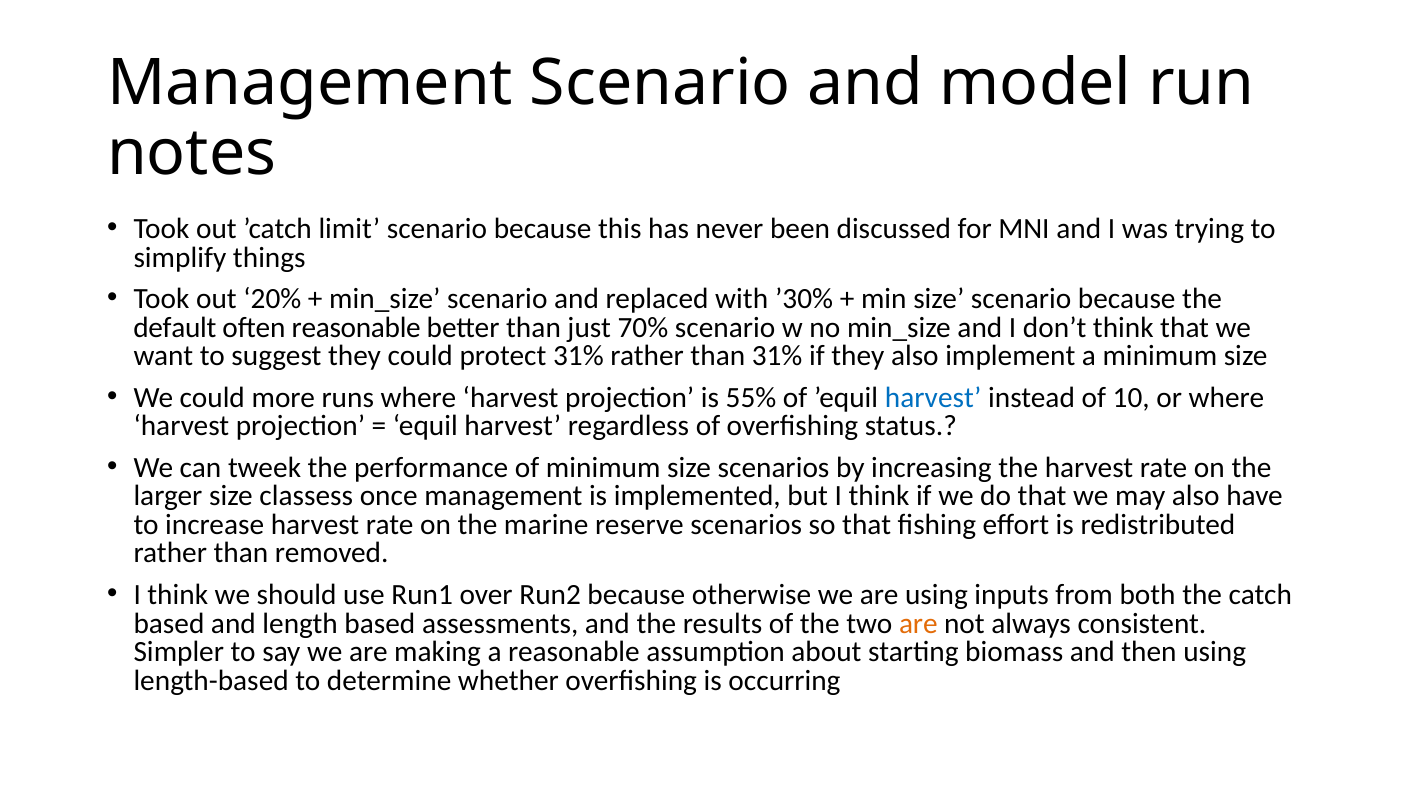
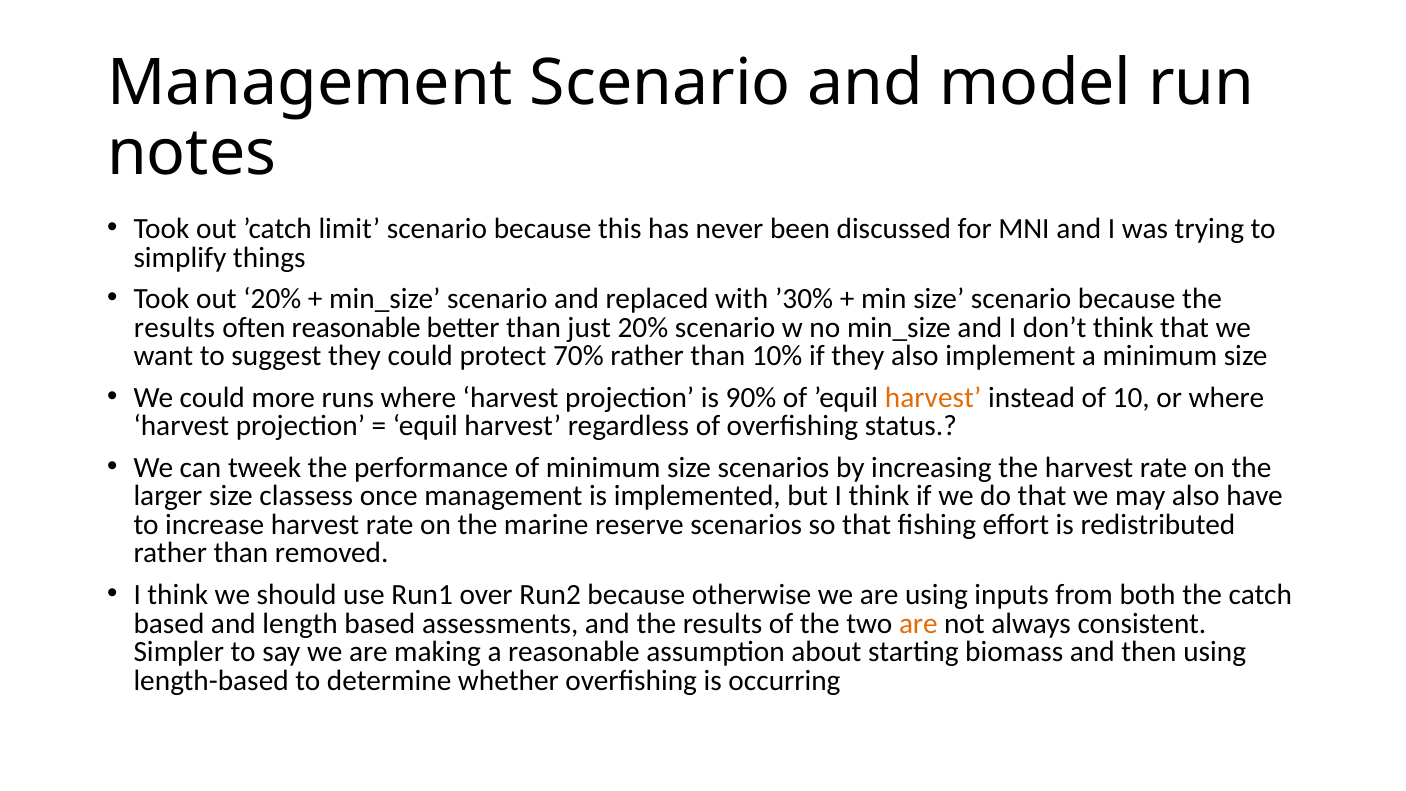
default: default -> results (175, 328)
just 70%: 70% -> 20% (643, 328)
protect 31%: 31% -> 70% (578, 356)
than 31%: 31% -> 10% (777, 356)
55%: 55% -> 90% (751, 398)
harvest colour: blue -> orange (933, 398)
